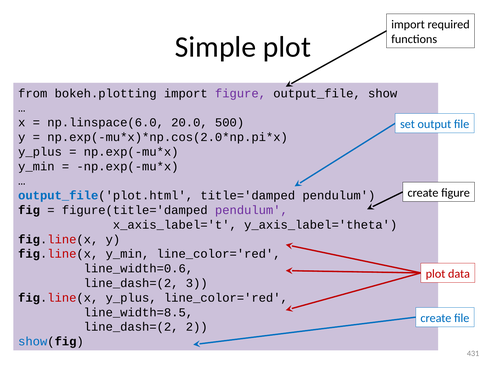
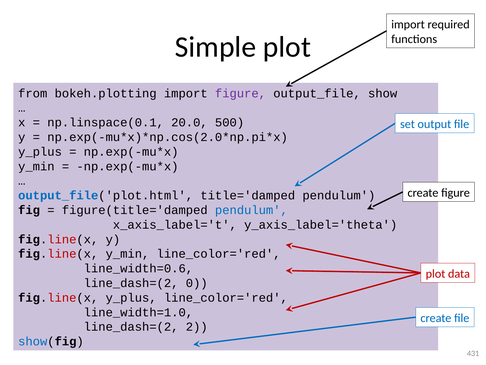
np.linspace(6.0: np.linspace(6.0 -> np.linspace(0.1 (106, 122)
pendulum colour: purple -> blue (251, 210)
3: 3 -> 0 (197, 283)
line_width=8.5: line_width=8.5 -> line_width=1.0 (138, 312)
